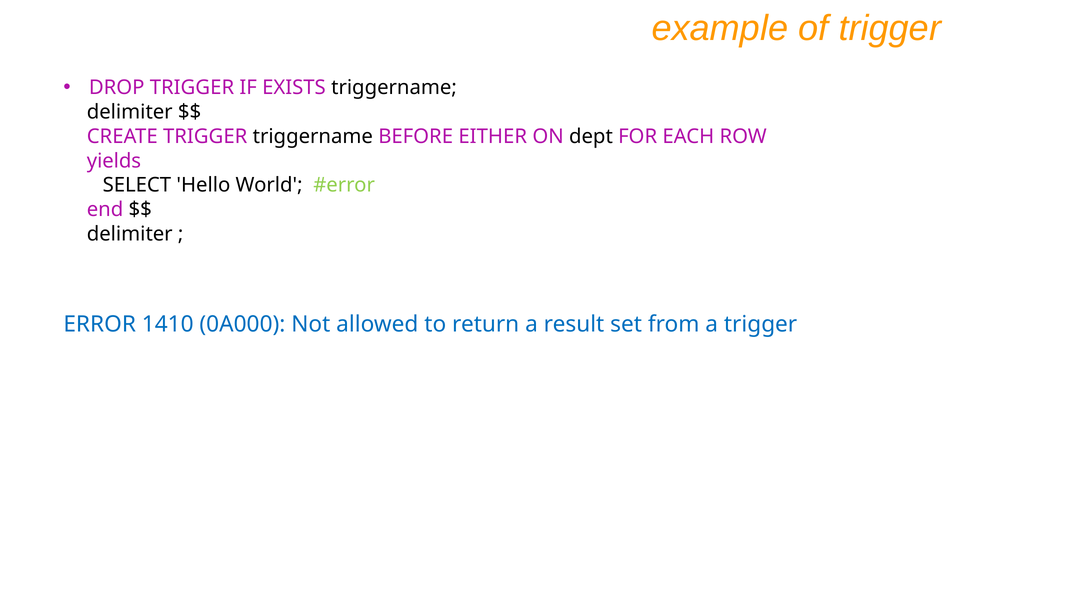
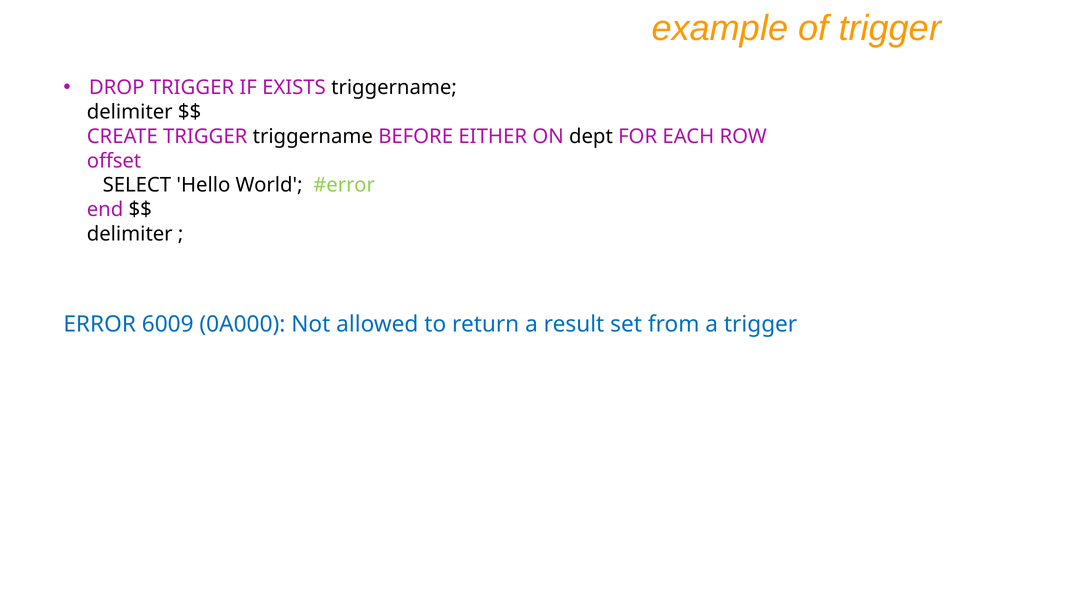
yields: yields -> offset (114, 161)
1410: 1410 -> 6009 (168, 324)
